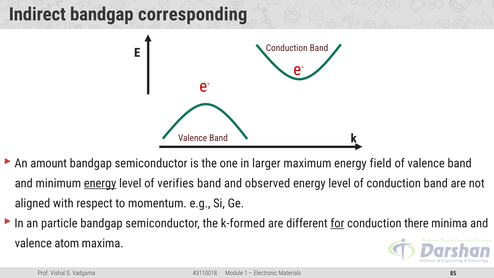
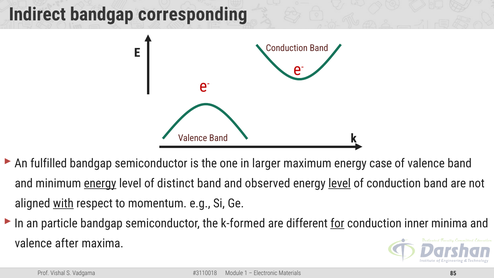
amount: amount -> fulfilled (49, 163)
field: field -> case (381, 163)
verifies: verifies -> distinct (176, 183)
level underline: none -> present (340, 183)
with underline: none -> present (63, 203)
there: there -> inner (416, 223)
atom: atom -> after (67, 243)
